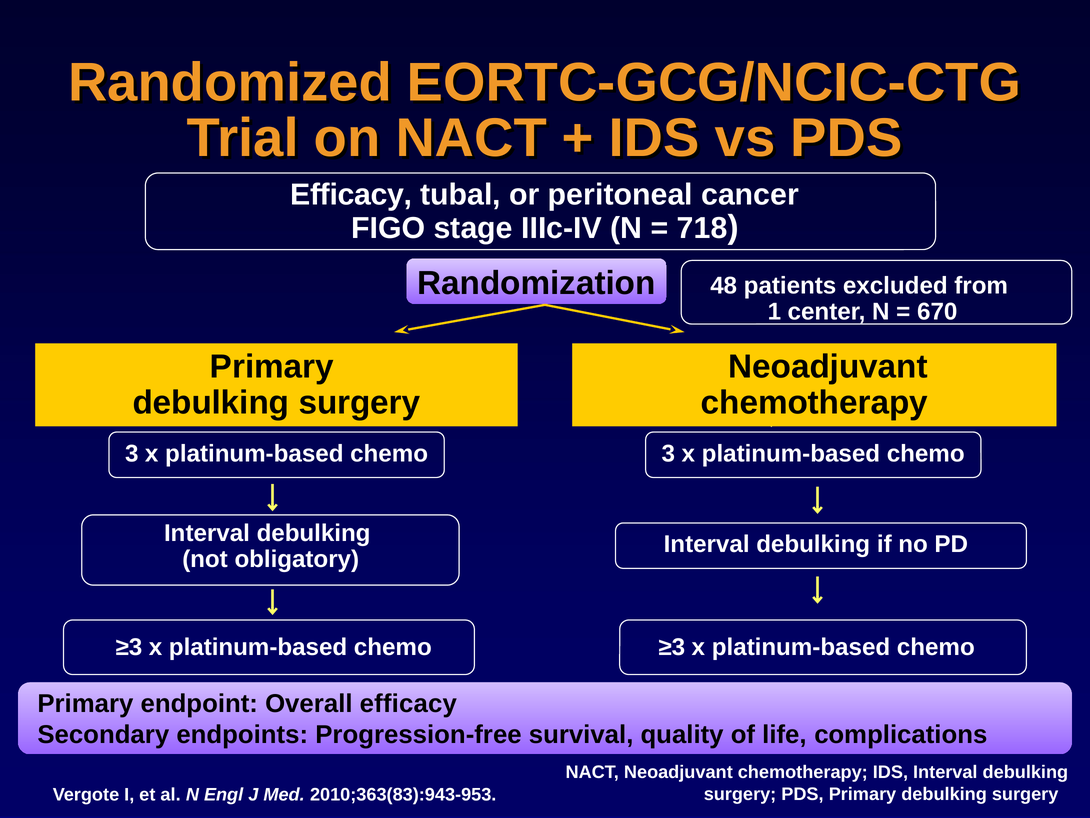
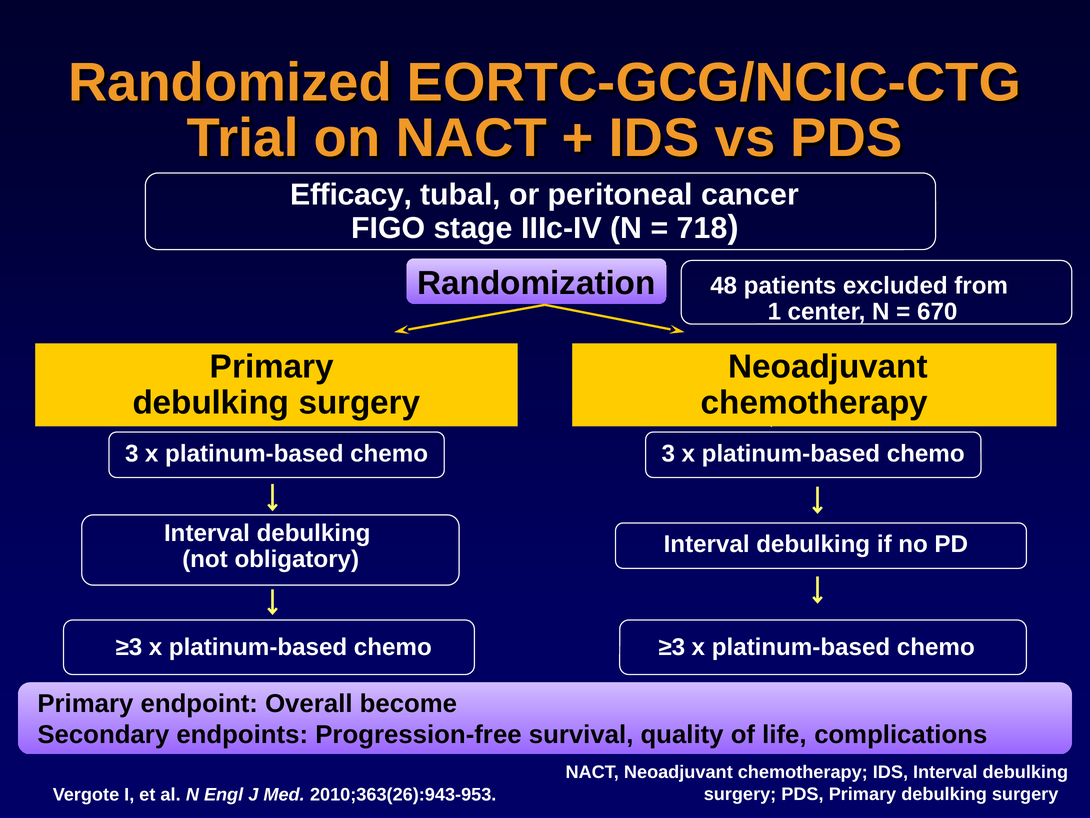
Overall efficacy: efficacy -> become (408, 703)
2010;363(83):943-953: 2010;363(83):943-953 -> 2010;363(26):943-953 (403, 794)
